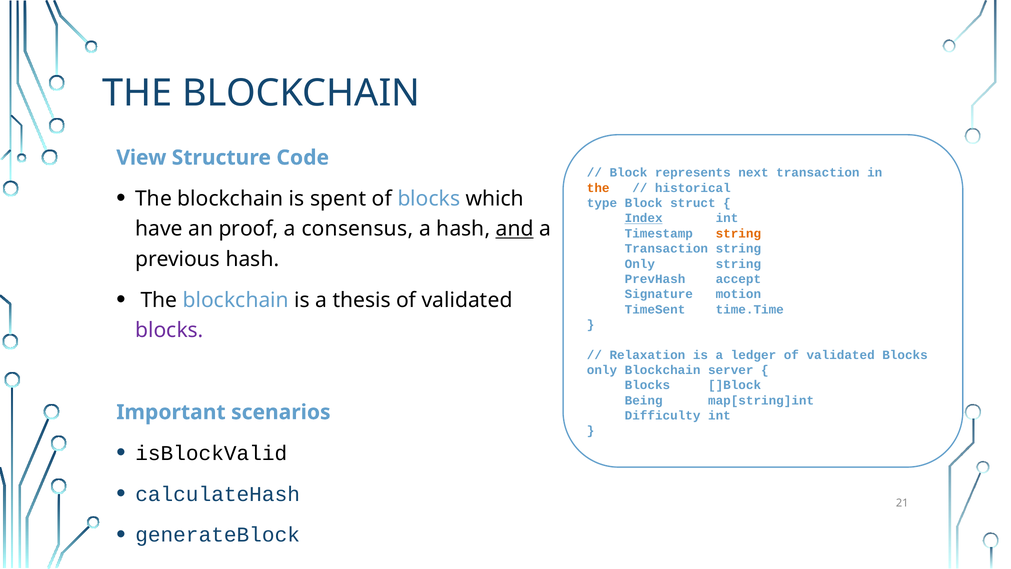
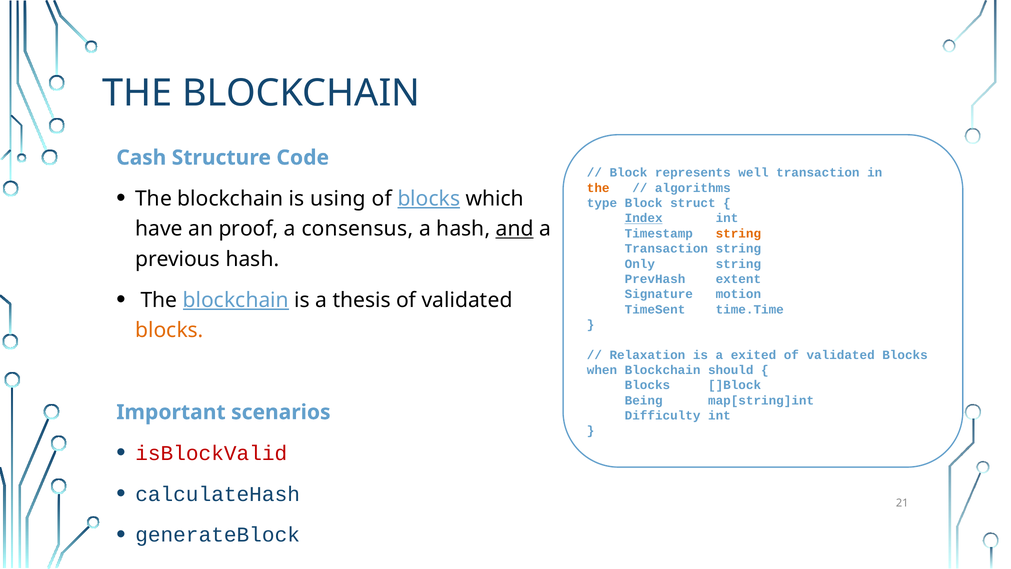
View: View -> Cash (141, 158)
next: next -> well (753, 173)
historical: historical -> algorithms (693, 188)
spent: spent -> using (338, 198)
blocks underline: none -> present (429, 198)
accept: accept -> extent (738, 279)
blockchain underline: none -> present (236, 300)
blocks colour: purple -> orange (169, 330)
ledger: ledger -> exited (753, 355)
only: only -> when (602, 370)
server: server -> should (731, 370)
isBlockValid colour: black -> red (211, 453)
